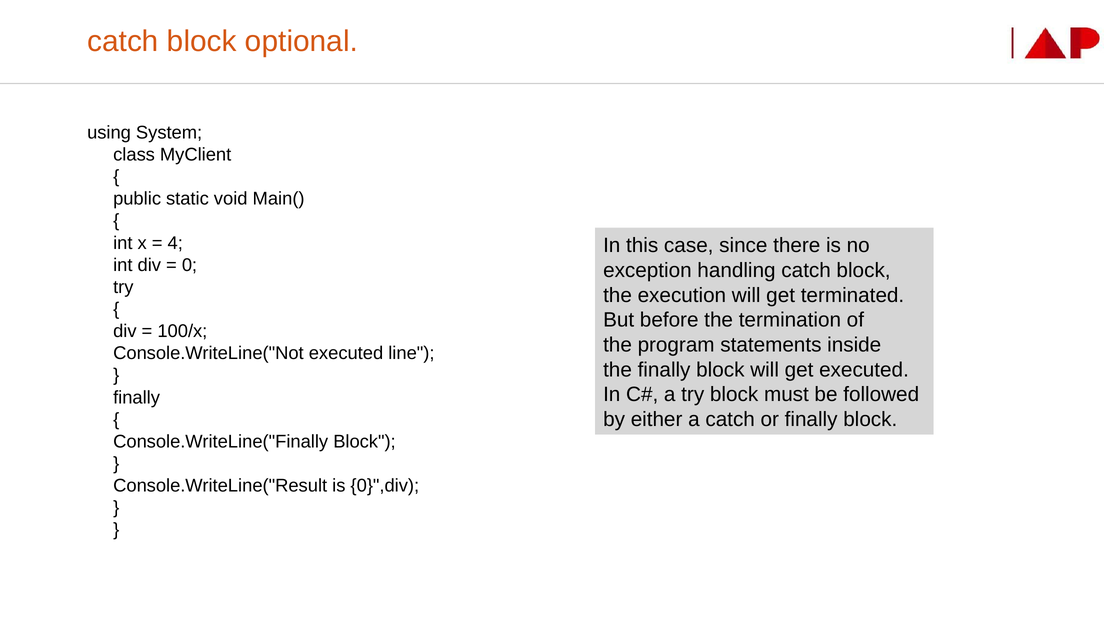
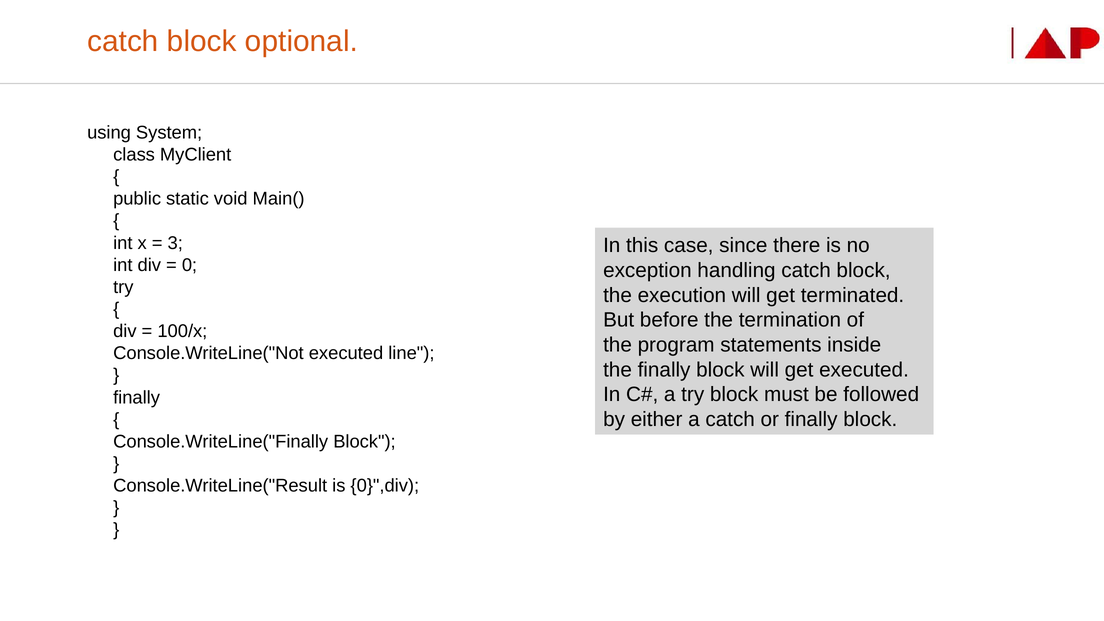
4: 4 -> 3 (175, 243)
